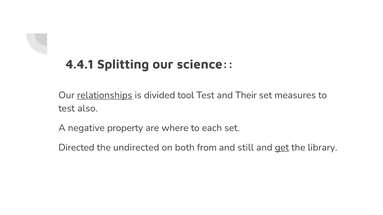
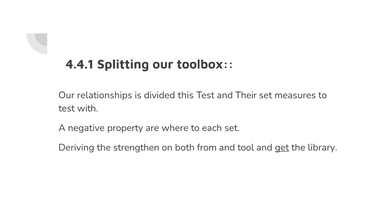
science: science -> toolbox (205, 64)
relationships underline: present -> none (105, 95)
tool: tool -> this (186, 95)
also: also -> with (88, 109)
Directed: Directed -> Deriving (76, 148)
undirected: undirected -> strengthen (136, 148)
still: still -> tool (246, 148)
